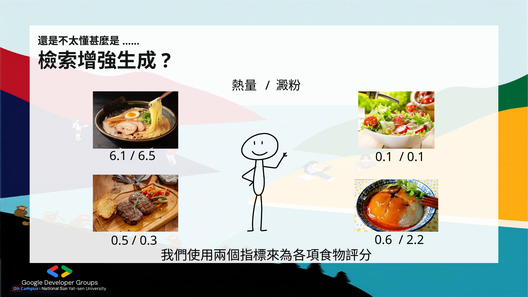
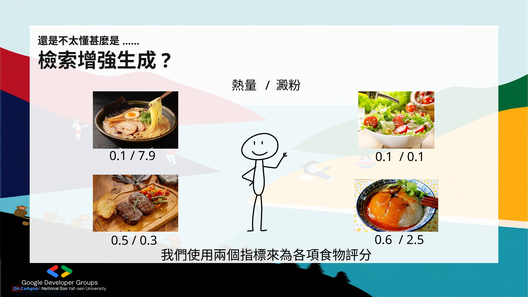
6.1: 6.1 -> 0.1 (118, 156)
6.5: 6.5 -> 7.9 (147, 156)
2.2: 2.2 -> 2.5 (415, 240)
